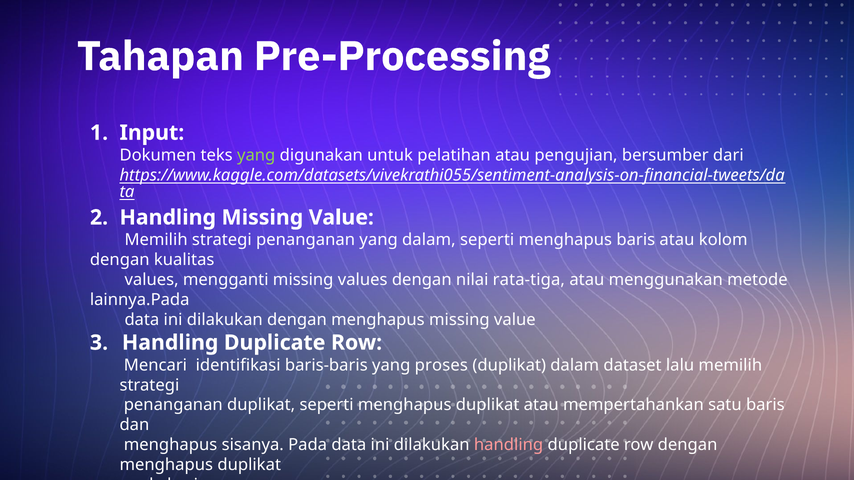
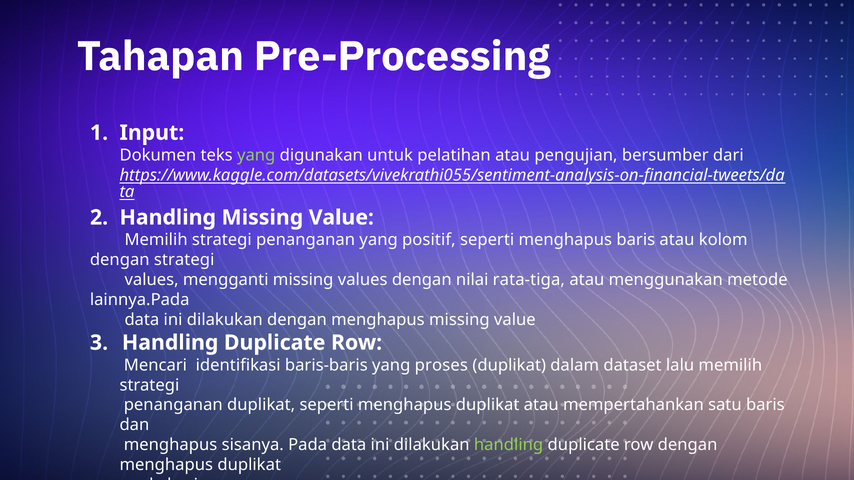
yang dalam: dalam -> positif (429, 240)
dengan kualitas: kualitas -> strategi (184, 260)
handling colour: pink -> light green (509, 445)
